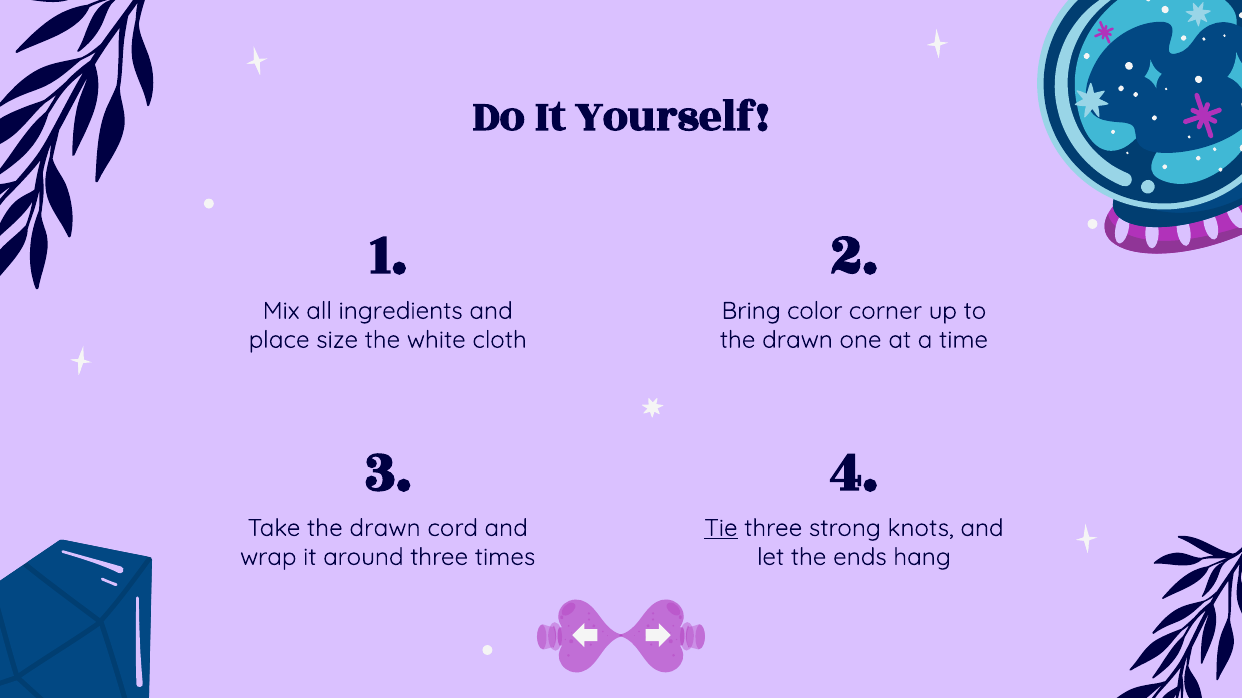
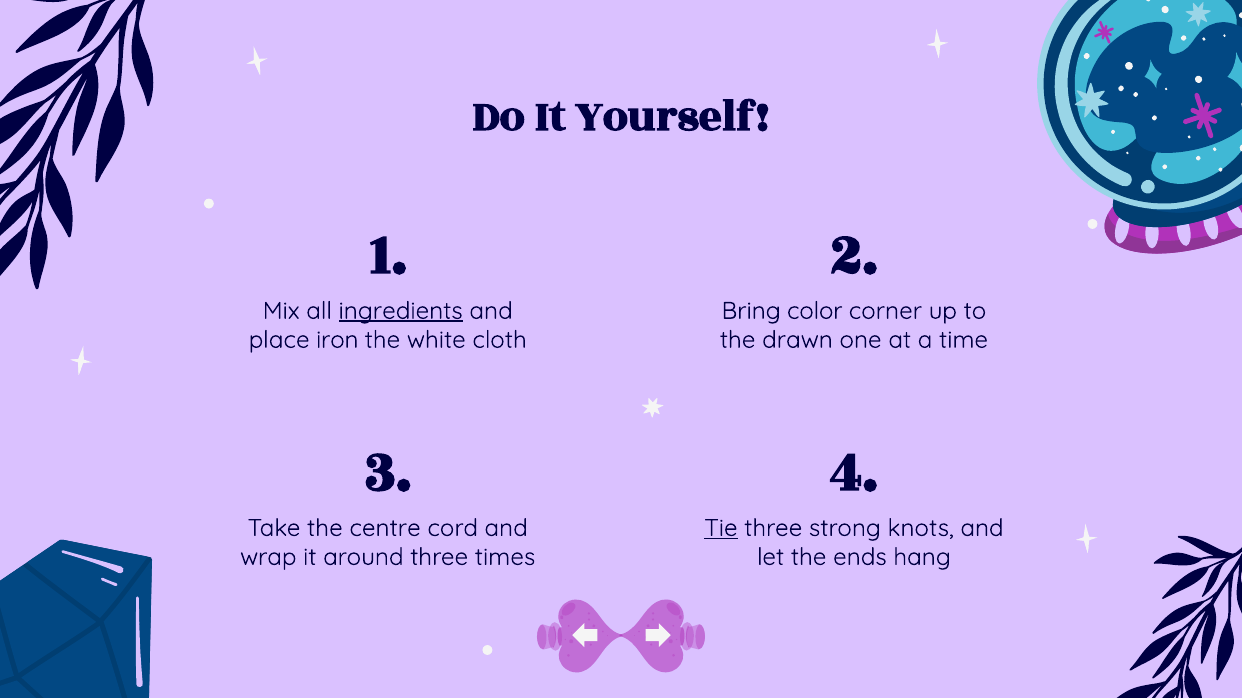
ingredients underline: none -> present (401, 311)
size: size -> iron (337, 340)
Take the drawn: drawn -> centre (385, 528)
